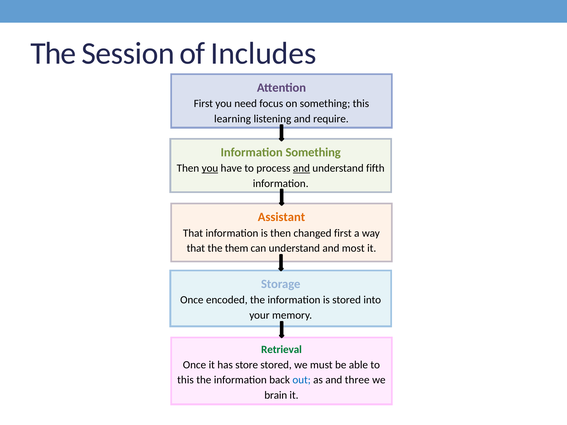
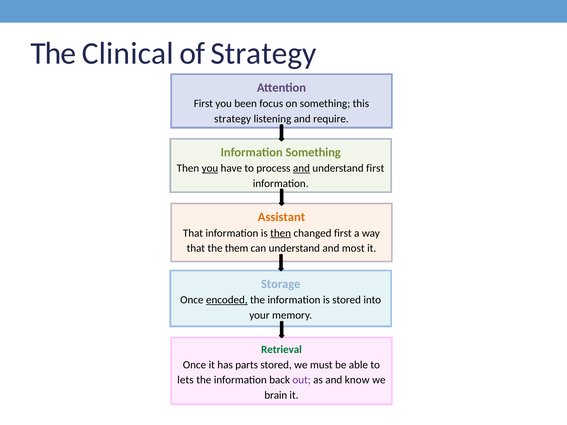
Session: Session -> Clinical (128, 54)
of Includes: Includes -> Strategy (263, 54)
need: need -> been (246, 104)
learning: learning -> strategy (233, 119)
understand fifth: fifth -> first (375, 168)
then underline: none -> present (281, 233)
encoded underline: none -> present (227, 300)
store: store -> parts (247, 365)
this: this -> lets (185, 380)
out colour: blue -> purple (302, 380)
three: three -> know (357, 380)
